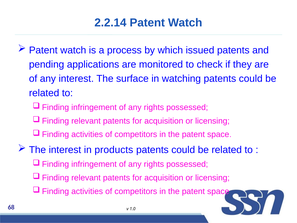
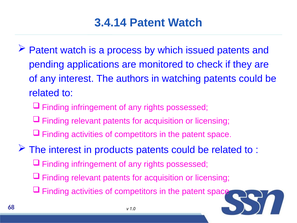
2.2.14: 2.2.14 -> 3.4.14 (111, 23)
surface: surface -> authors (132, 79)
